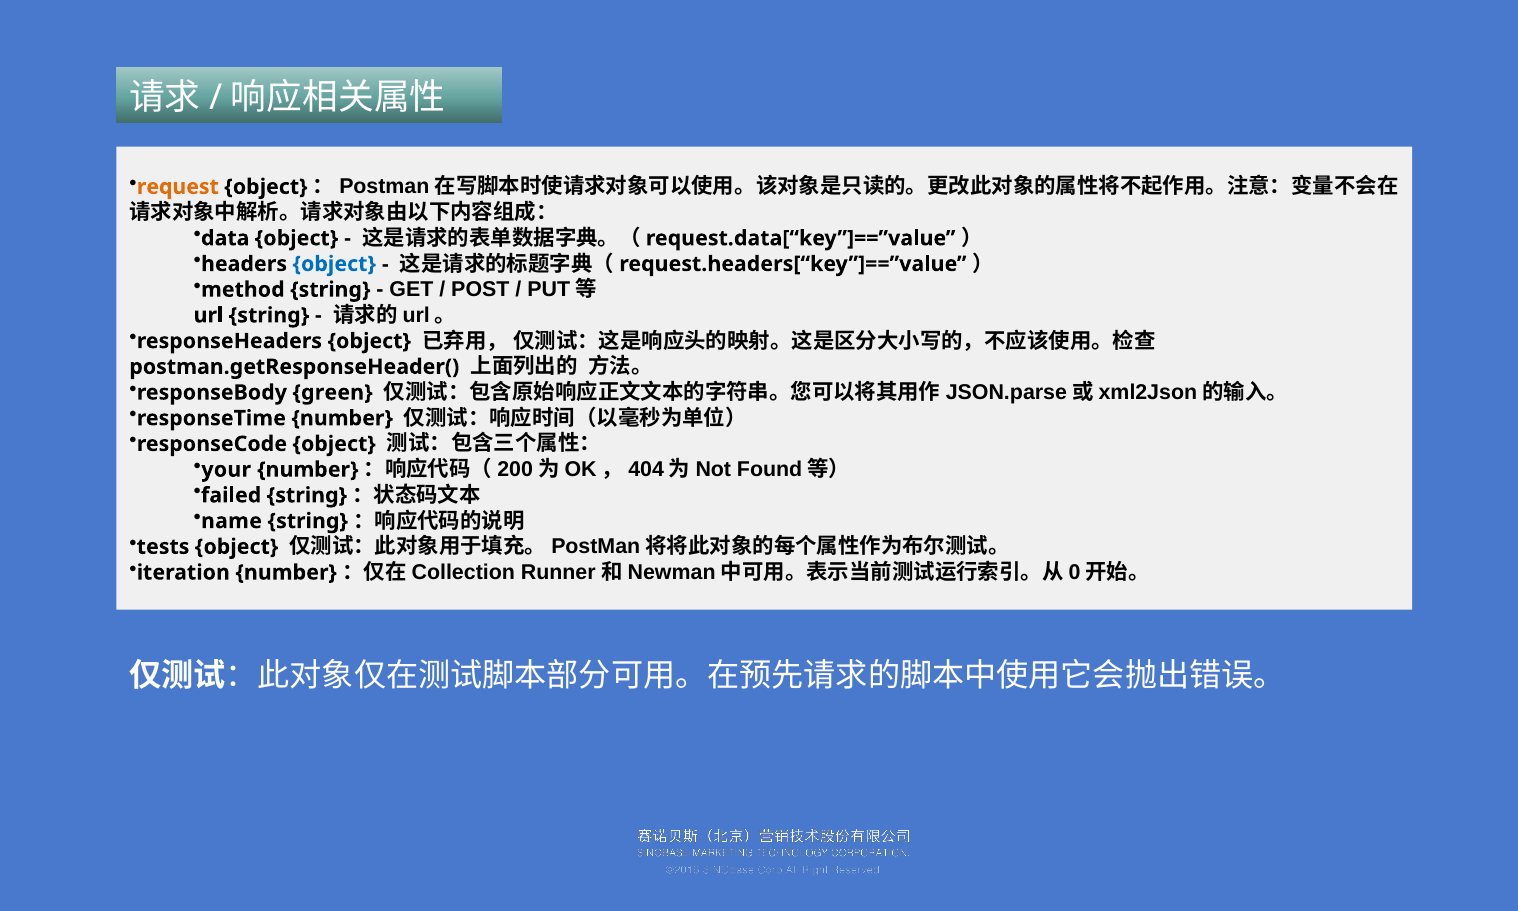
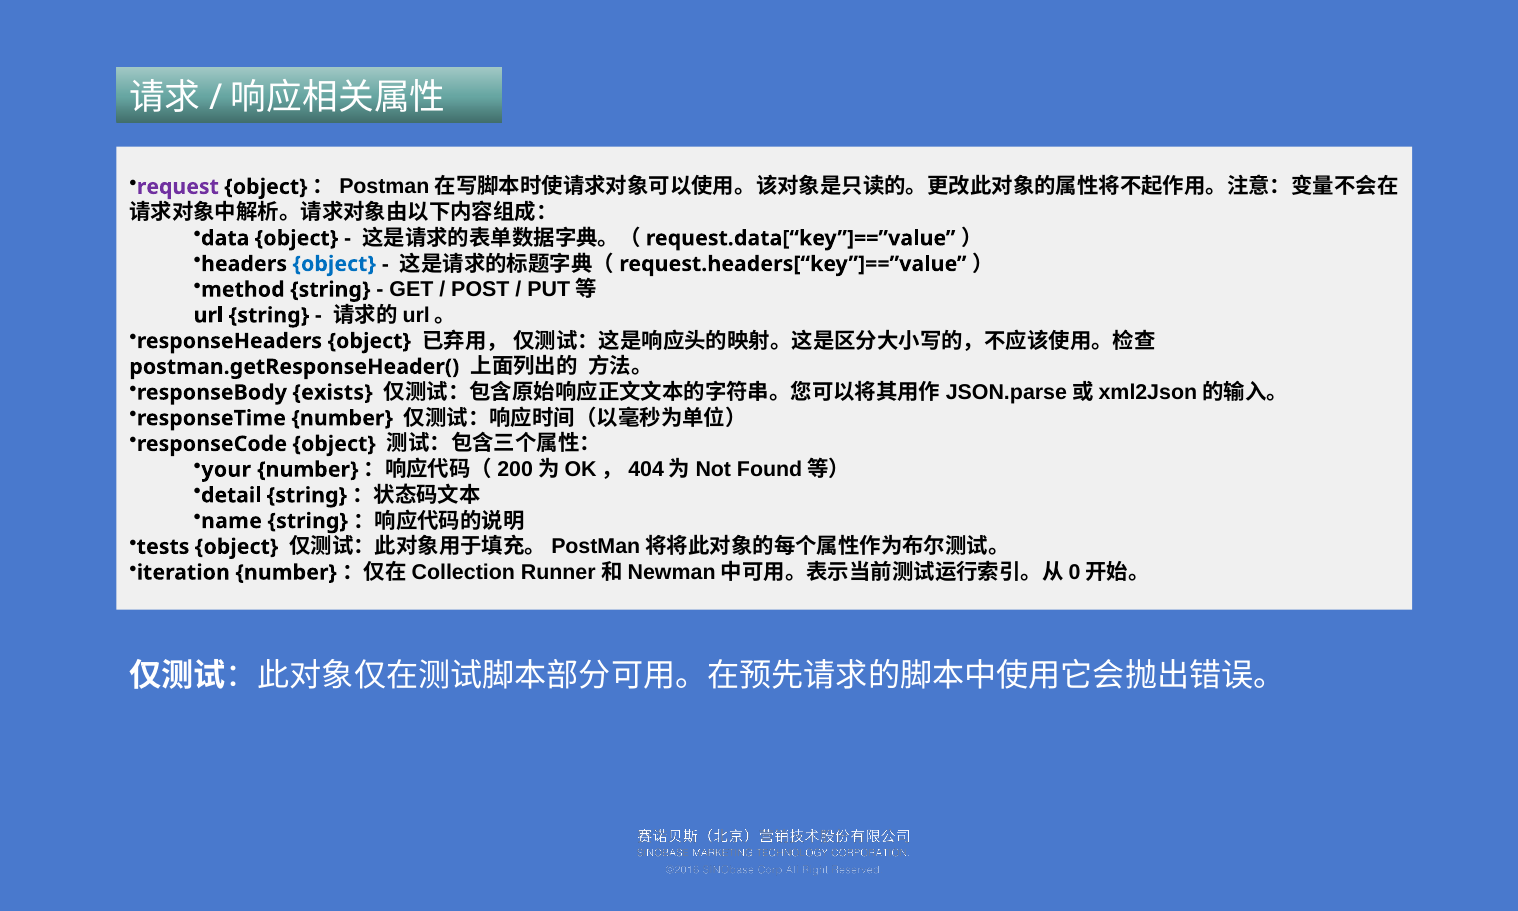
request colour: orange -> purple (178, 187)
green: green -> exists (333, 392)
failed: failed -> detail (231, 495)
